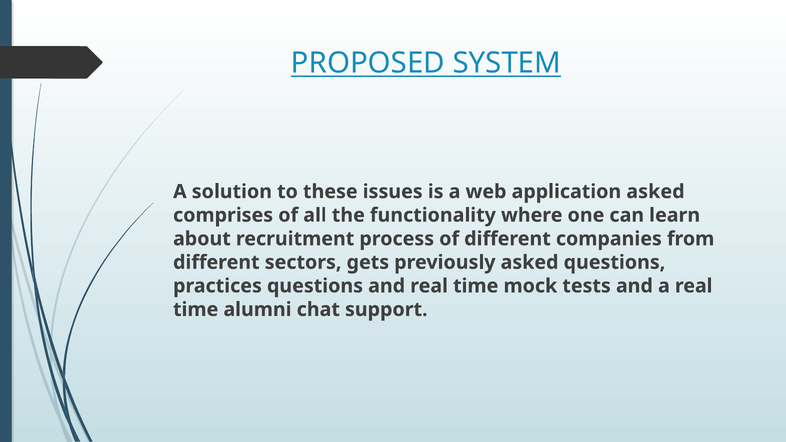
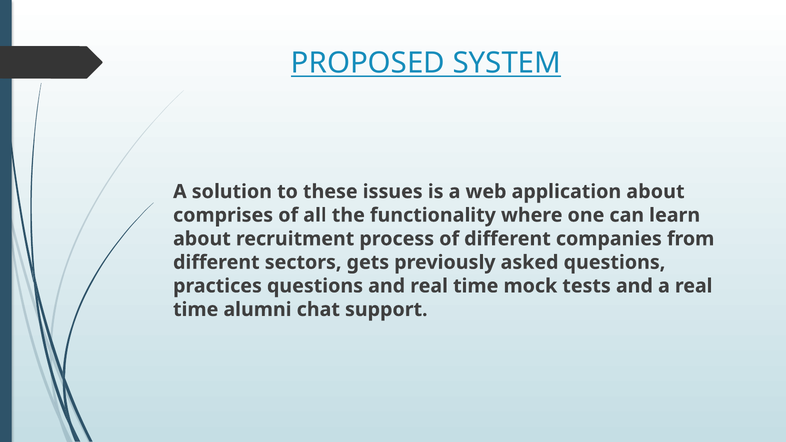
application asked: asked -> about (655, 192)
